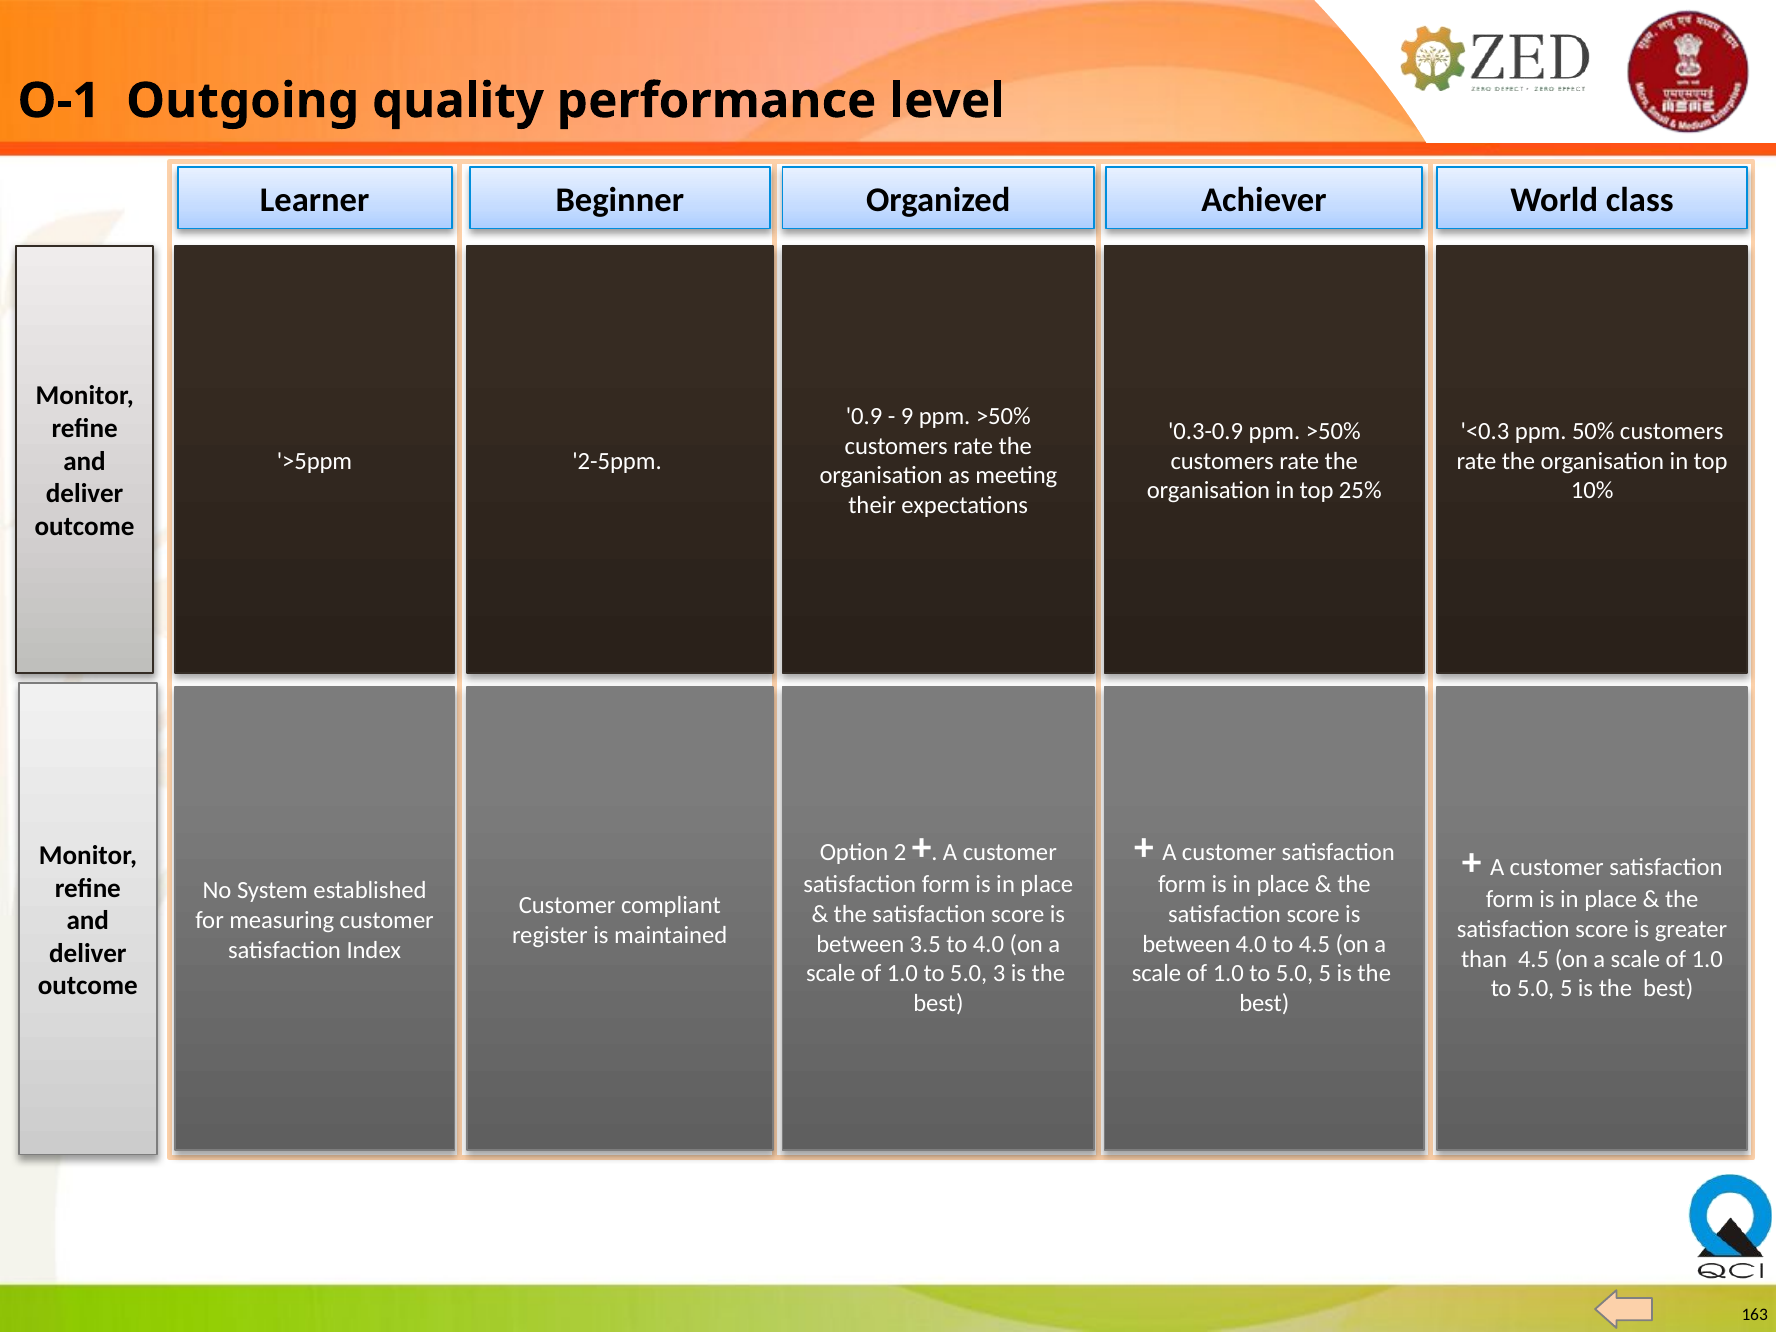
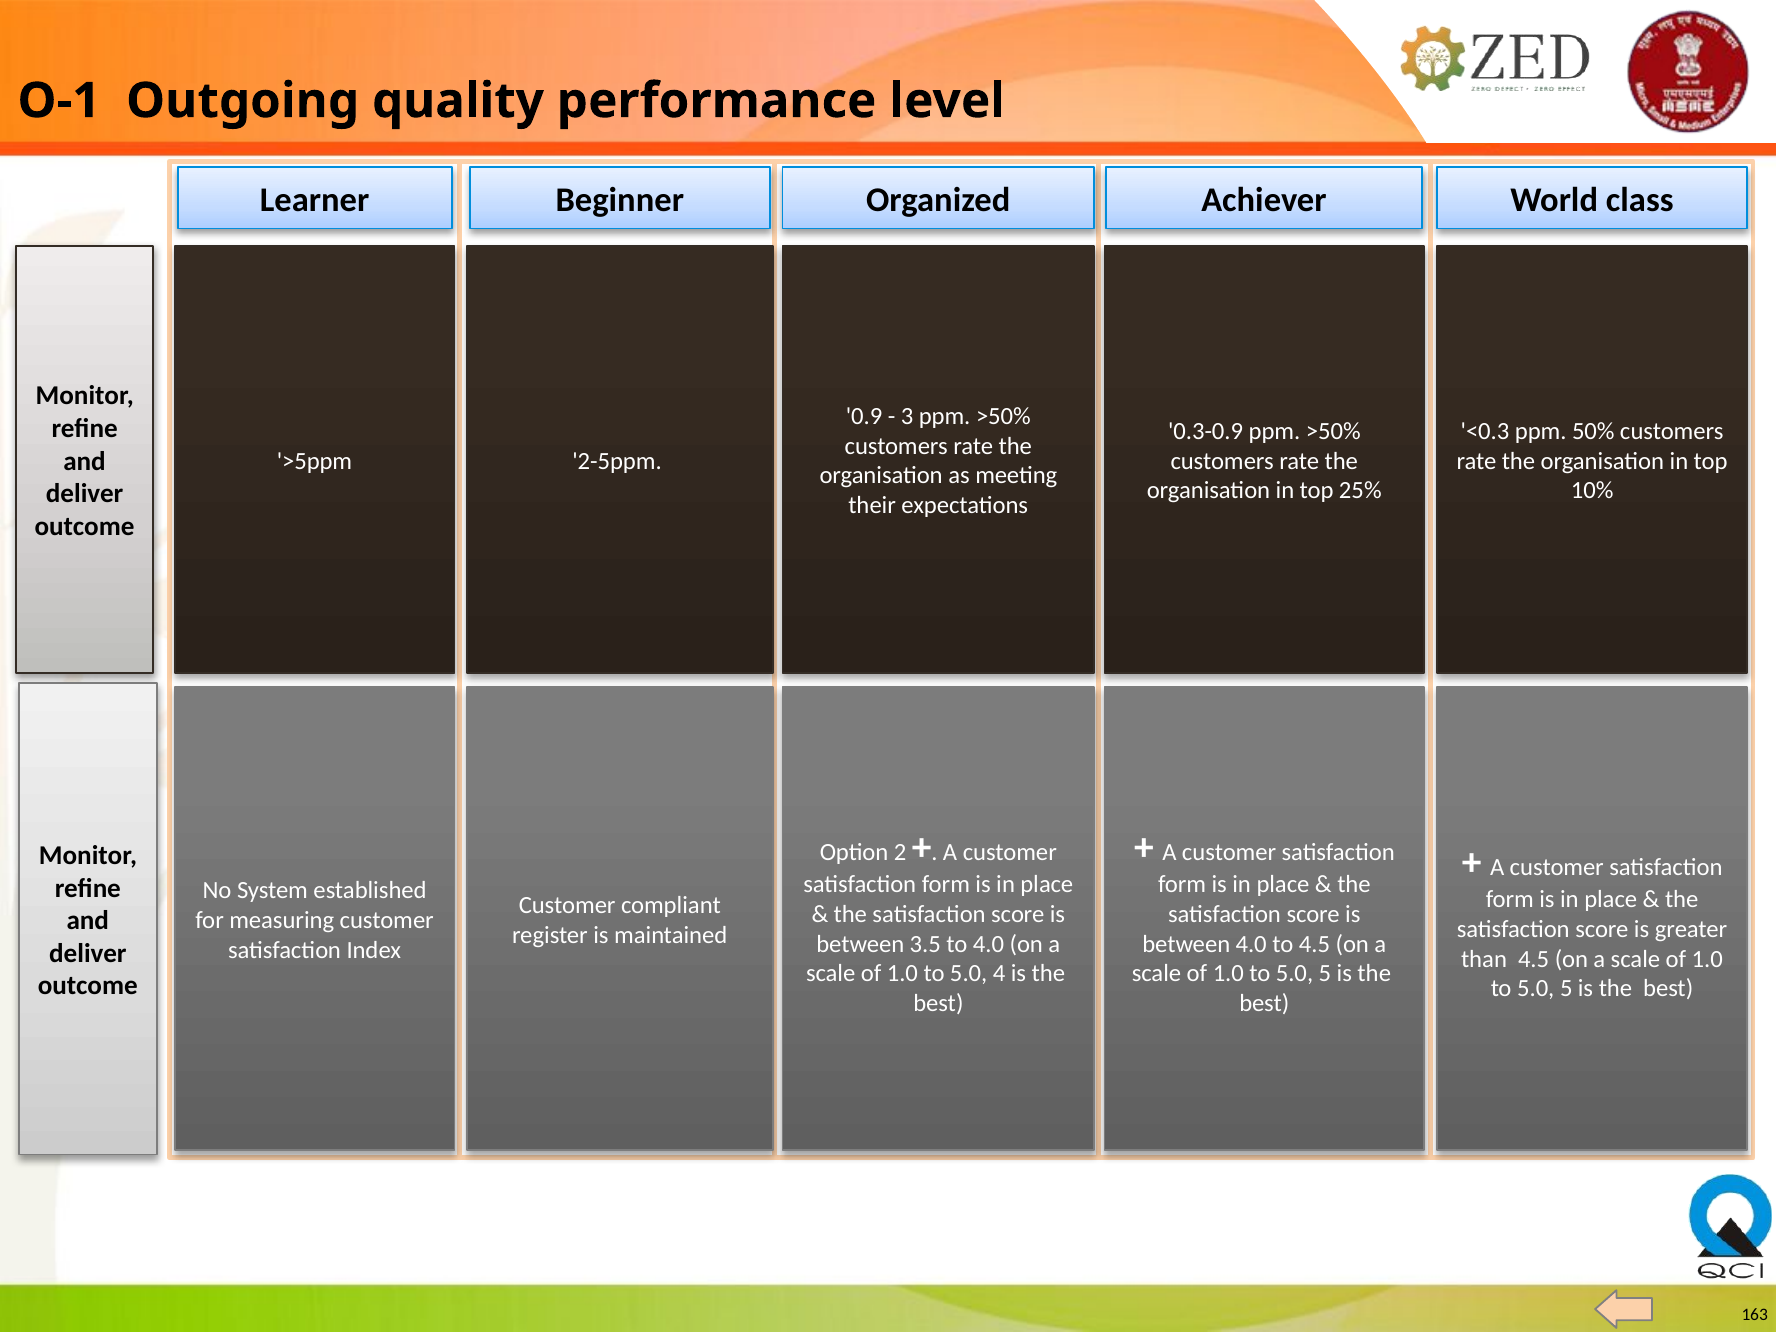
9: 9 -> 3 (907, 416)
3: 3 -> 4 (999, 974)
